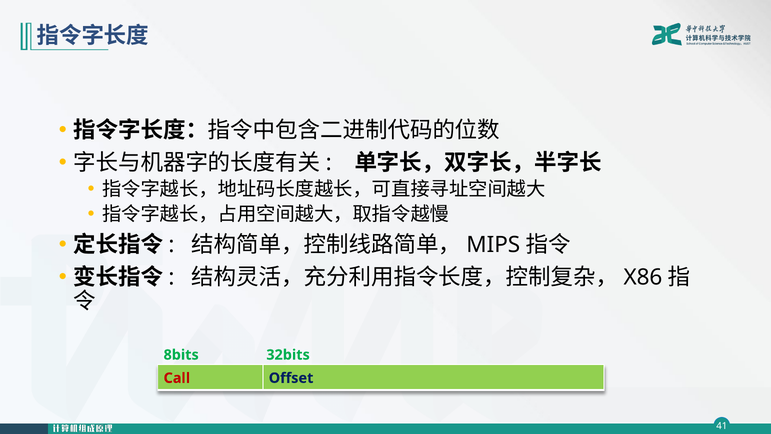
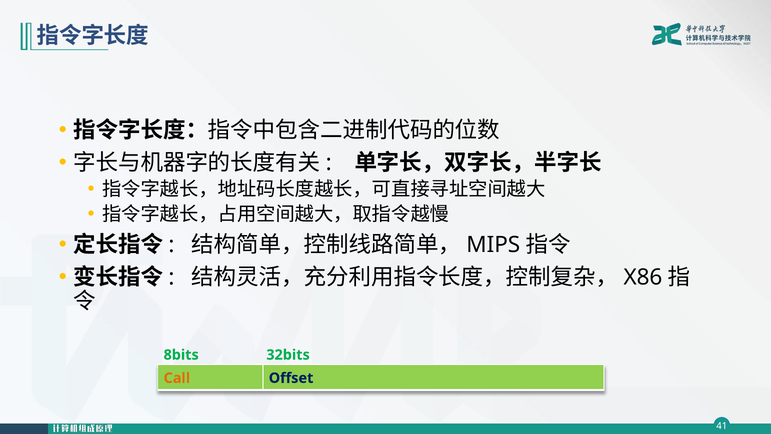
Call colour: red -> orange (177, 378)
